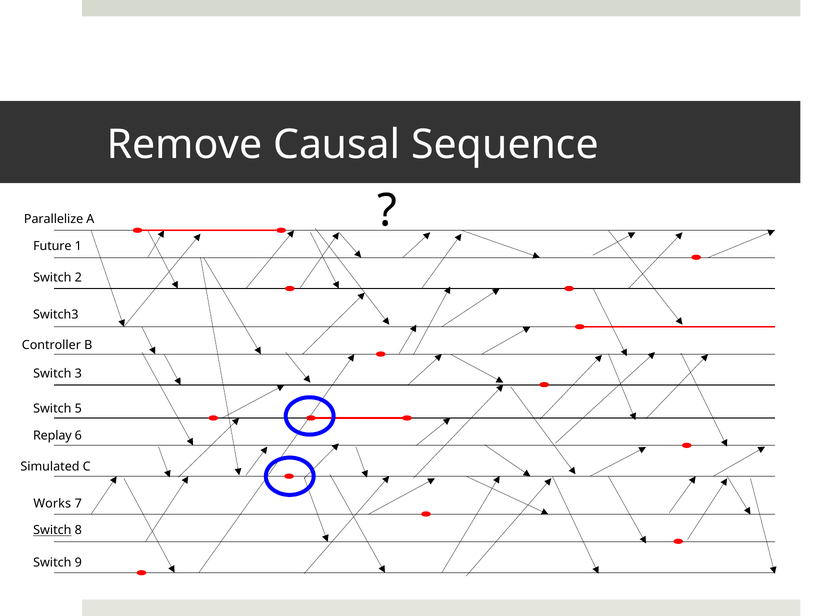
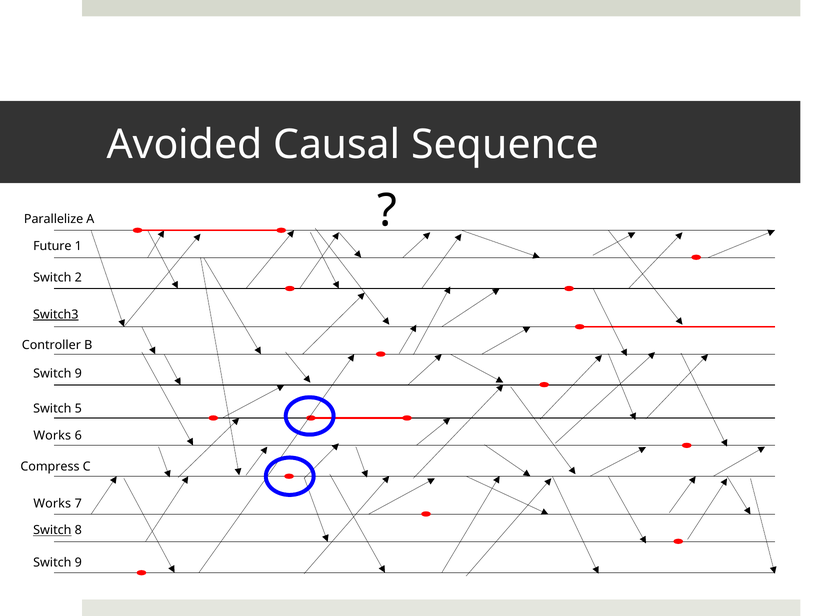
Remove: Remove -> Avoided (185, 145)
Switch3 underline: none -> present (56, 314)
3: 3 -> 9 (78, 373)
Replay: Replay -> Works (52, 435)
Simulated: Simulated -> Compress (50, 466)
